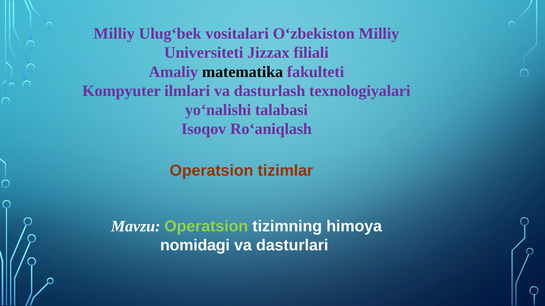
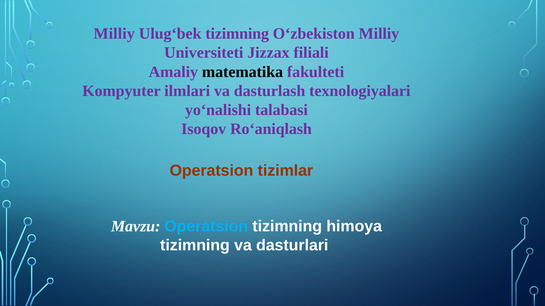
Ulug‘bek vositalari: vositalari -> tizimning (237, 34)
Operatsion colour: light green -> light blue (206, 227)
nomidagi: nomidagi -> tizimning (195, 246)
